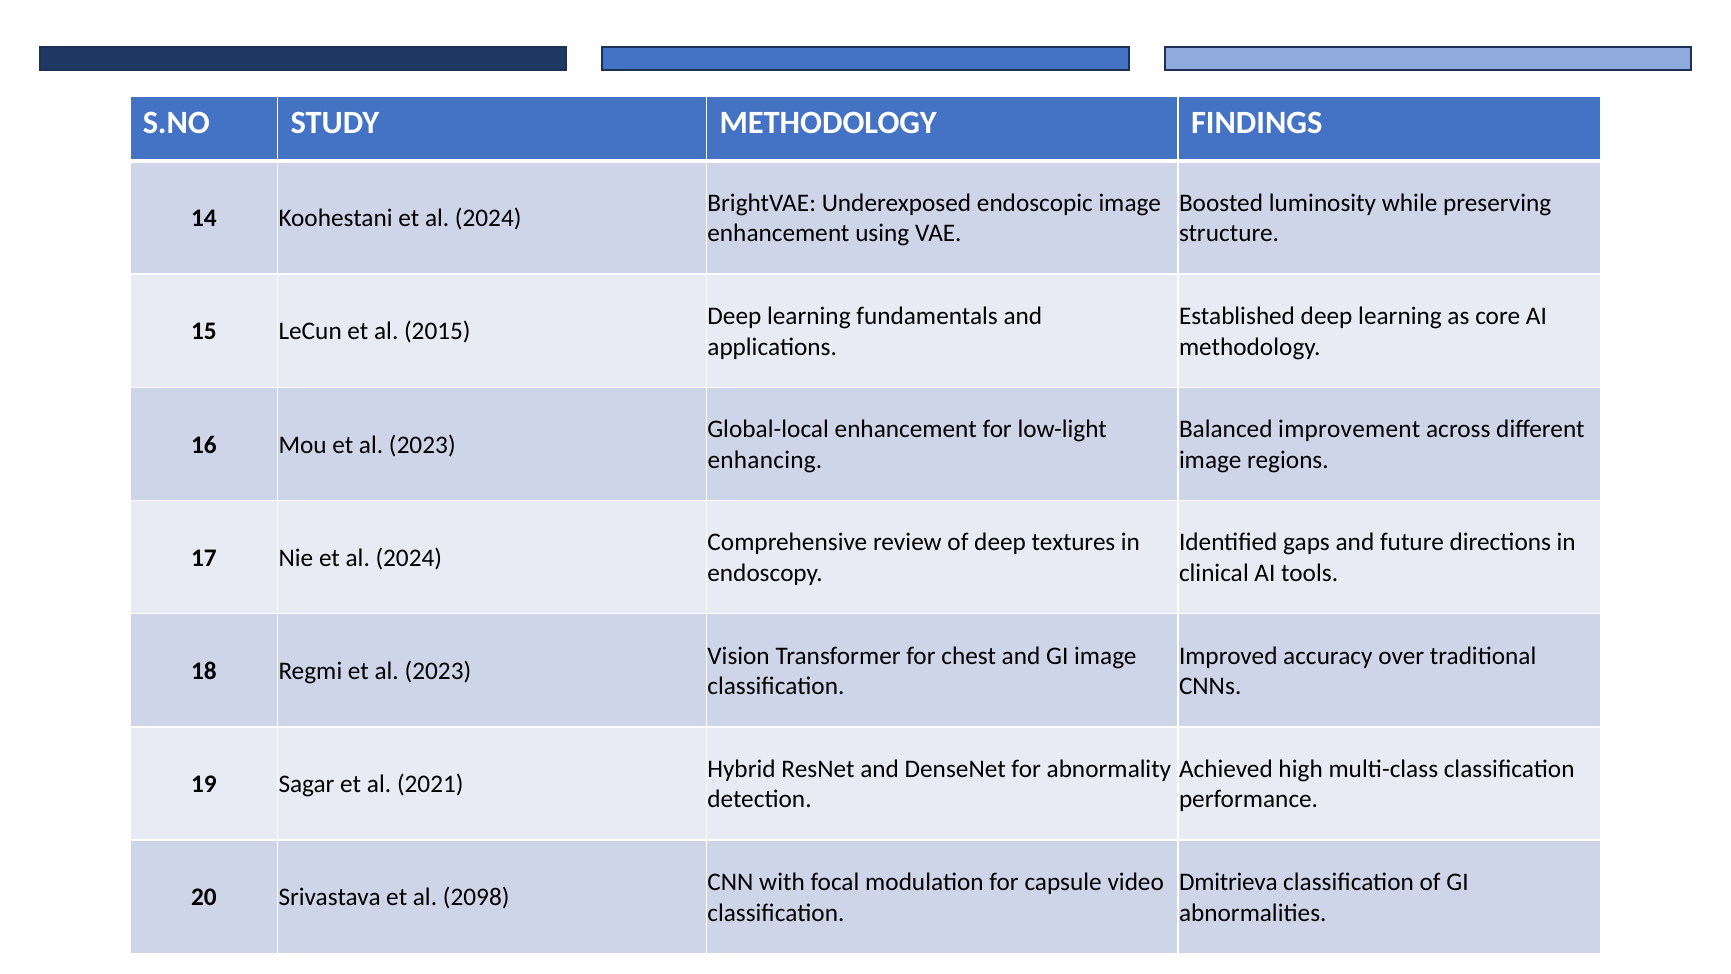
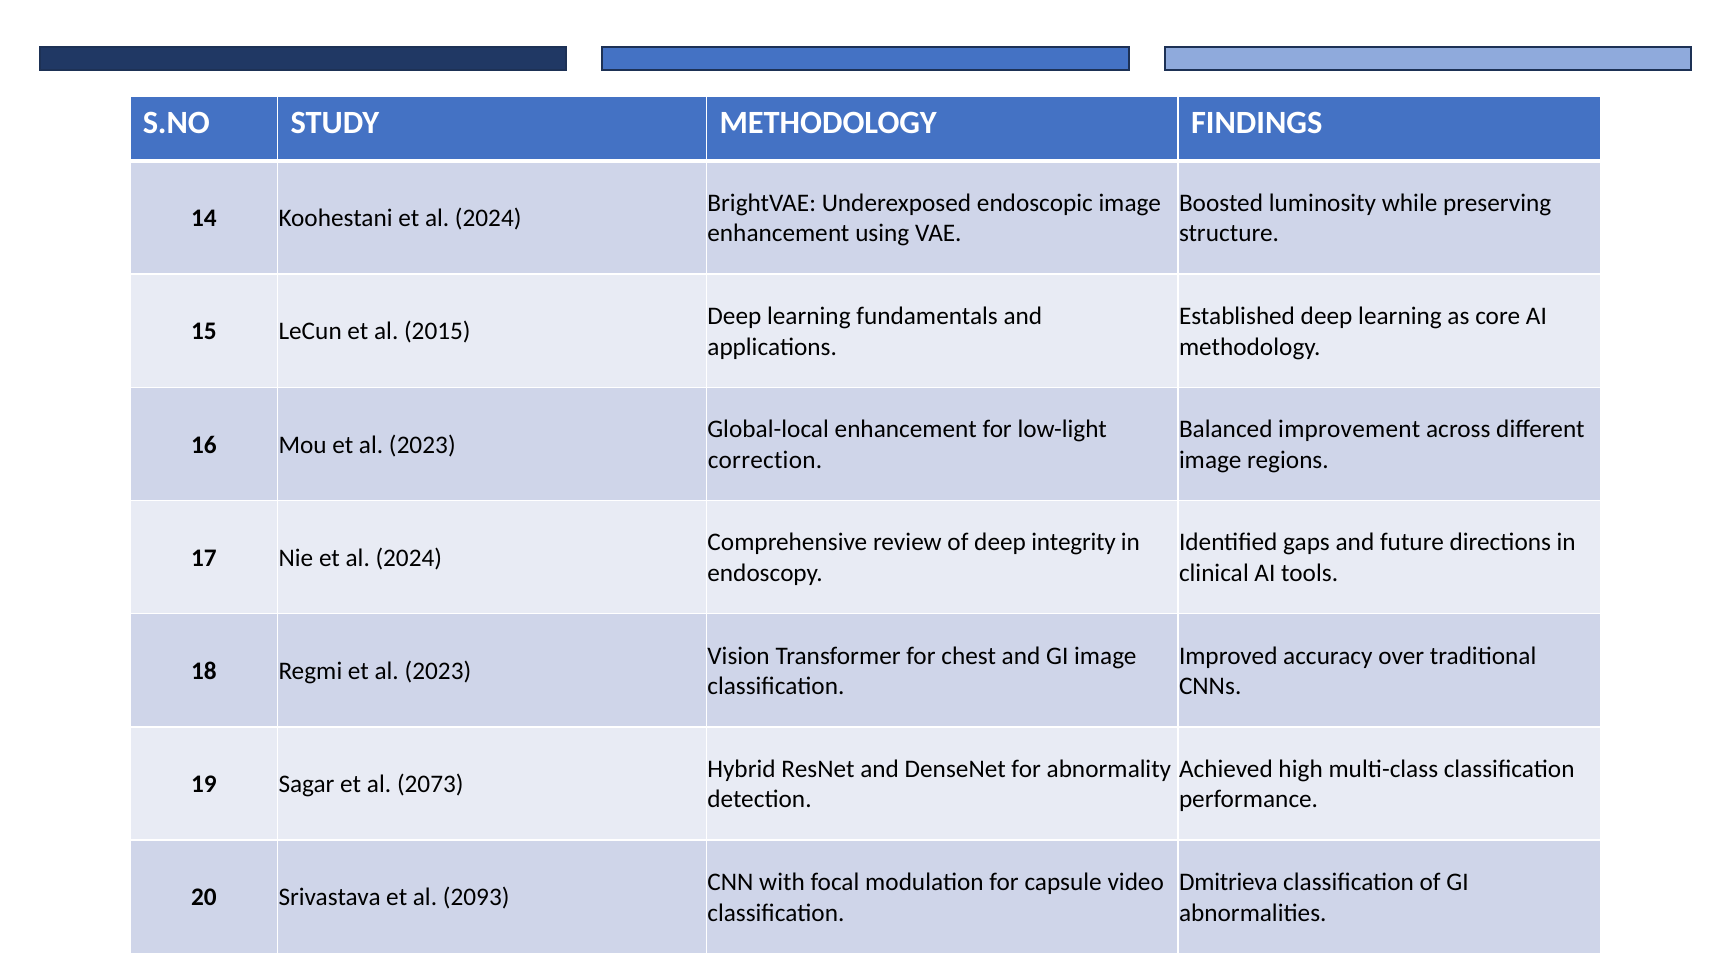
enhancing: enhancing -> correction (765, 460)
textures: textures -> integrity (1074, 542)
2021: 2021 -> 2073 (430, 784)
2098: 2098 -> 2093 (476, 897)
